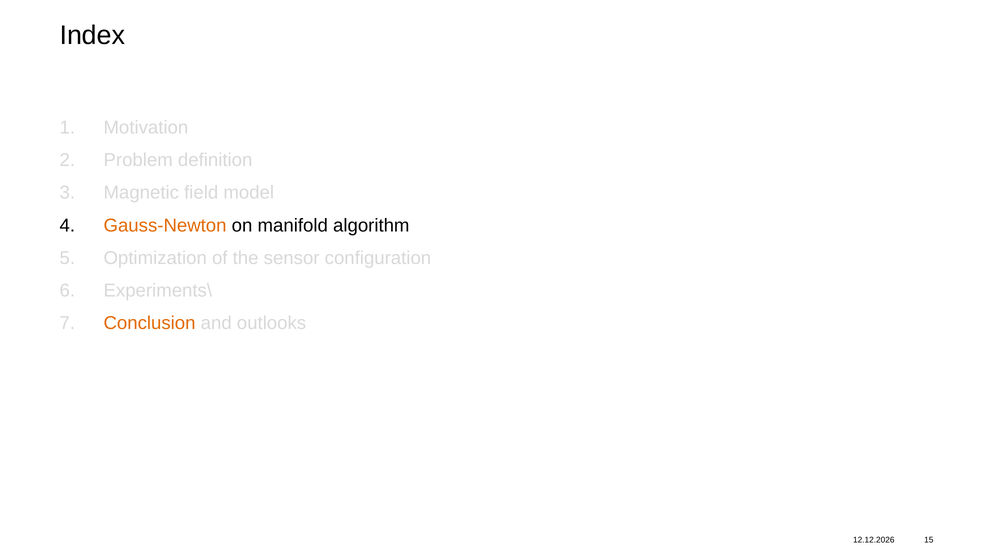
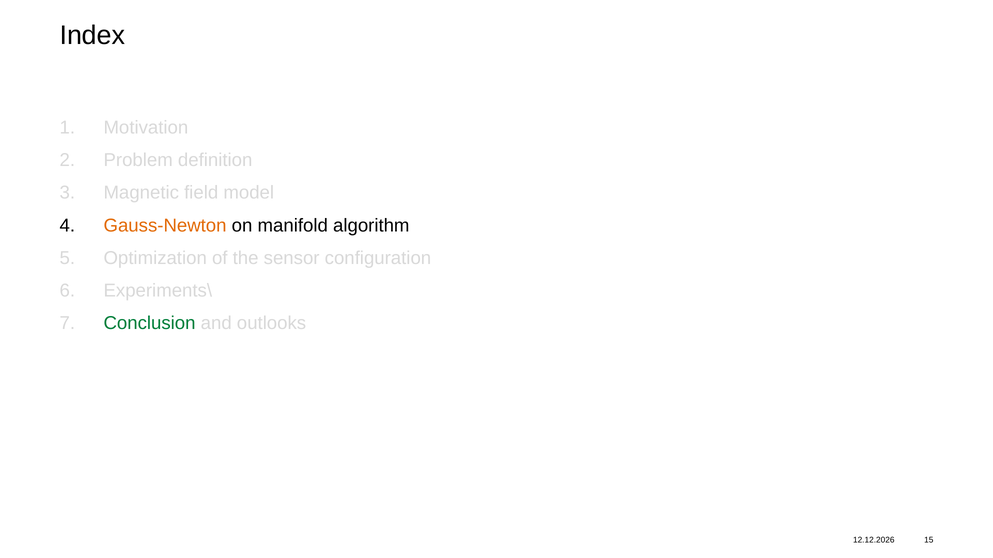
Conclusion colour: orange -> green (150, 324)
